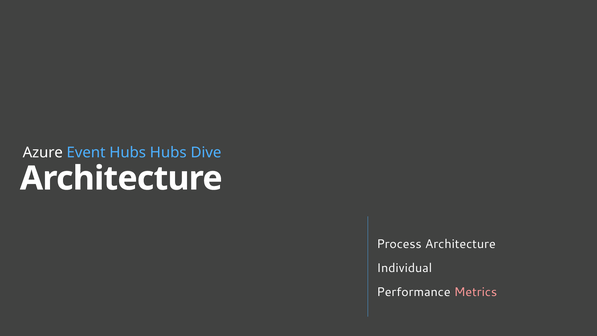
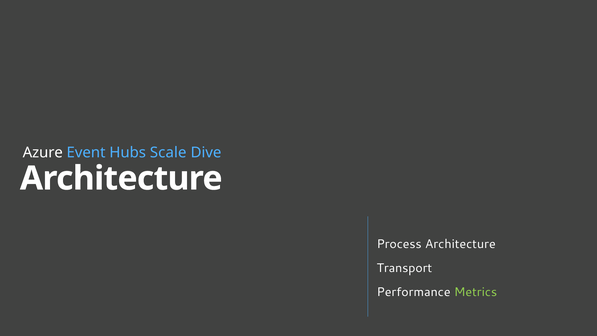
Hubs Hubs: Hubs -> Scale (168, 153)
Individual: Individual -> Transport (404, 268)
Metrics colour: pink -> light green (476, 292)
